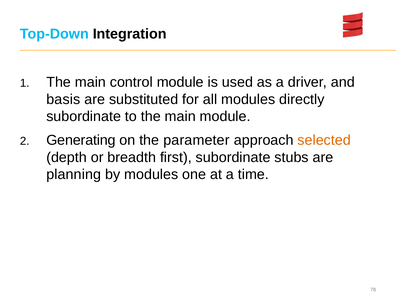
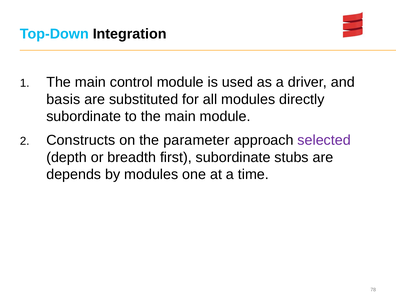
Generating: Generating -> Constructs (81, 140)
selected colour: orange -> purple (324, 140)
planning: planning -> depends (74, 175)
